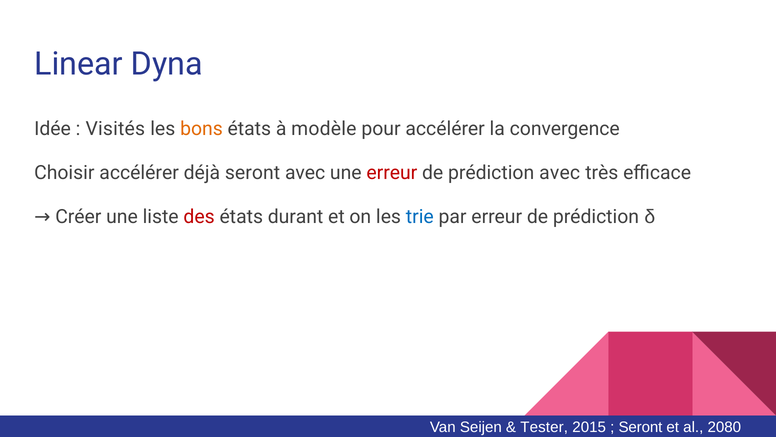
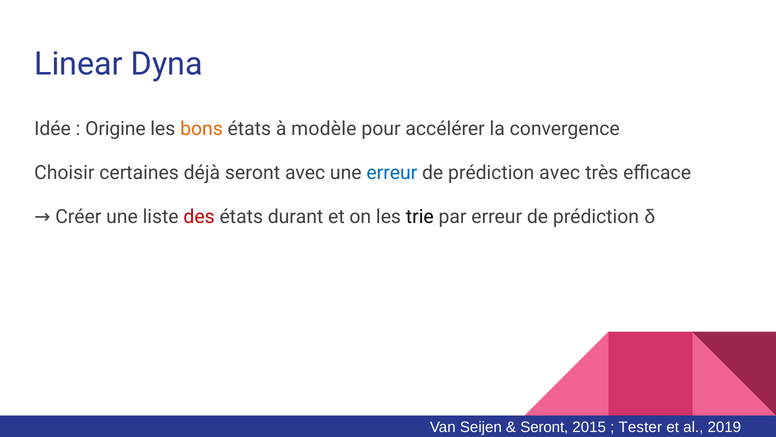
Visités: Visités -> Origine (115, 129)
Choisir accélérer: accélérer -> certaines (139, 173)
erreur colour: red -> blue (392, 173)
trie colour: blue -> black (420, 217)
Tester: Tester -> Seront (544, 427)
Seront: Seront -> Tester (640, 427)
2080: 2080 -> 2019 (724, 427)
